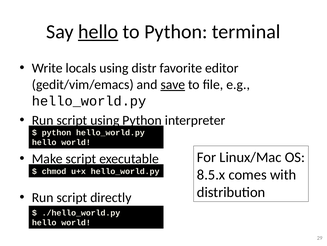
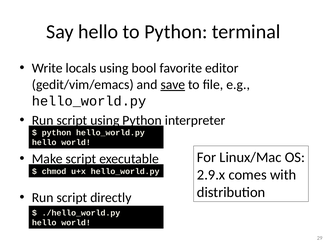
hello underline: present -> none (98, 32)
distr: distr -> bool (144, 68)
8.5.x: 8.5.x -> 2.9.x (211, 174)
